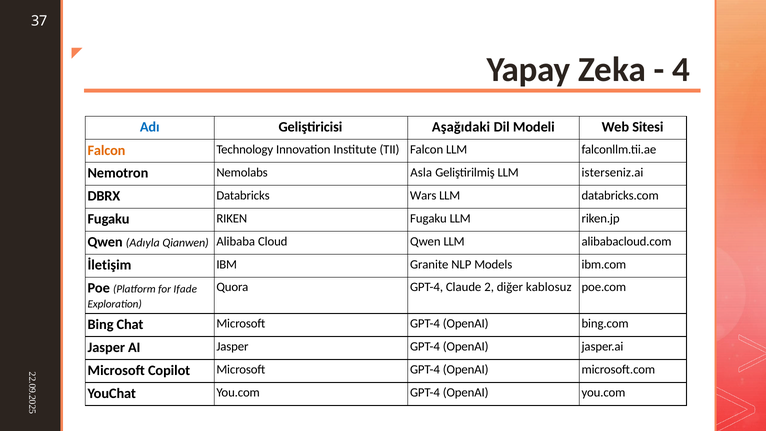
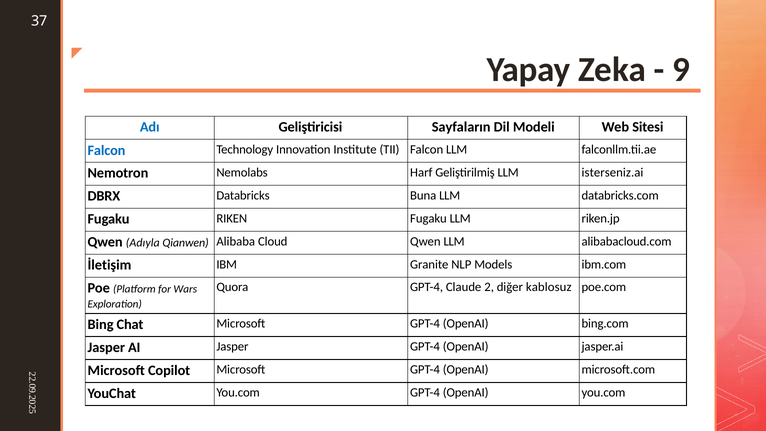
4: 4 -> 9 (681, 69)
Aşağıdaki: Aşağıdaki -> Sayfaların (461, 127)
Falcon colour: orange -> blue (106, 150)
Asla: Asla -> Harf (421, 172)
Wars: Wars -> Buna (423, 195)
Ifade: Ifade -> Wars (185, 289)
